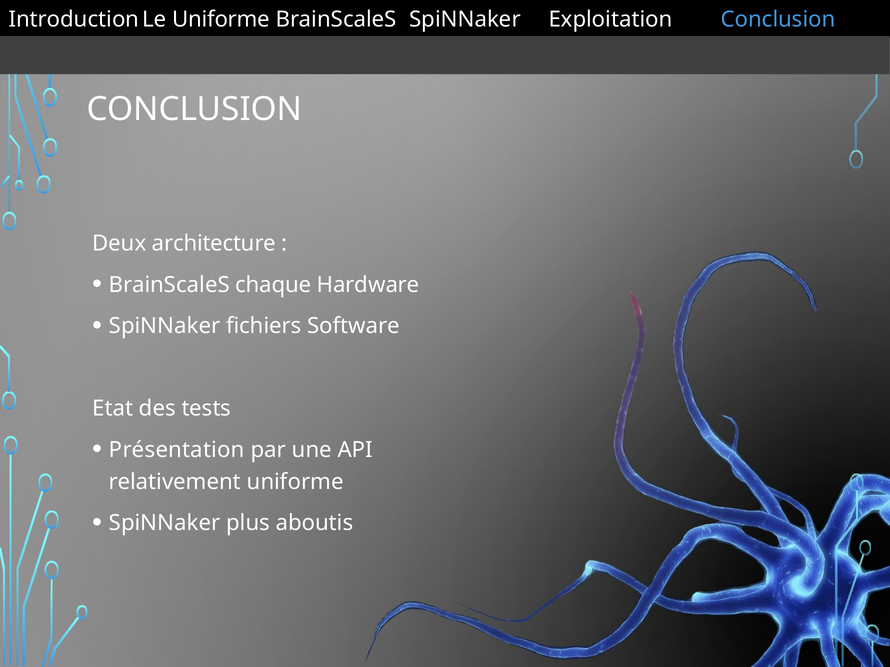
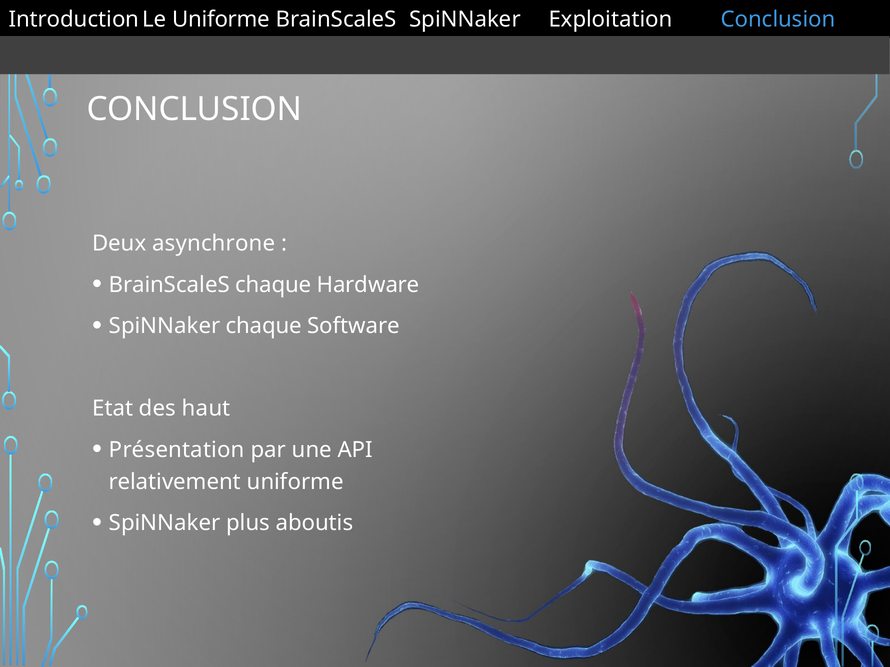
architecture: architecture -> asynchrone (214, 244)
SpiNNaker fichiers: fichiers -> chaque (264, 326)
tests: tests -> haut (206, 409)
